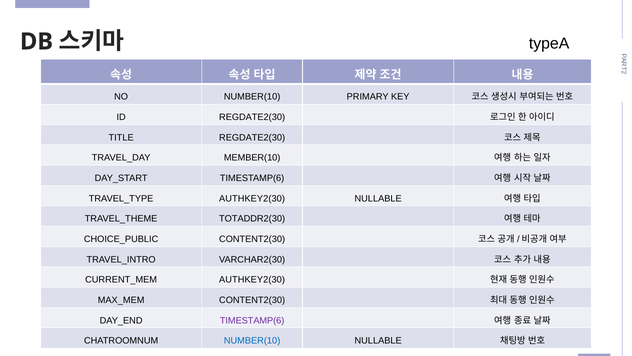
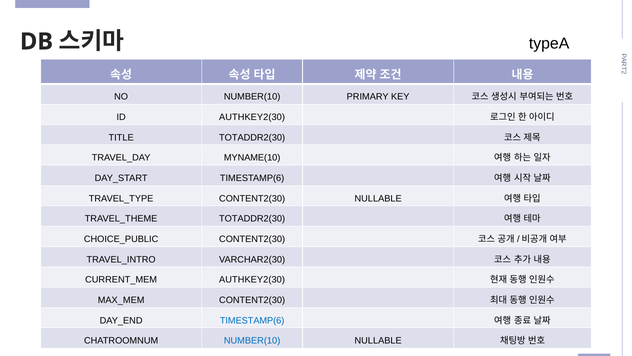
ID REGDATE2(30: REGDATE2(30 -> AUTHKEY2(30 (252, 117)
TITLE REGDATE2(30: REGDATE2(30 -> TOTADDR2(30 (252, 137)
MEMBER(10: MEMBER(10 -> MYNAME(10 (252, 158)
AUTHKEY2(30: AUTHKEY2(30 -> CONTENT2(30 (252, 198)
TIMESTAMP(6 colour: purple -> blue (252, 320)
